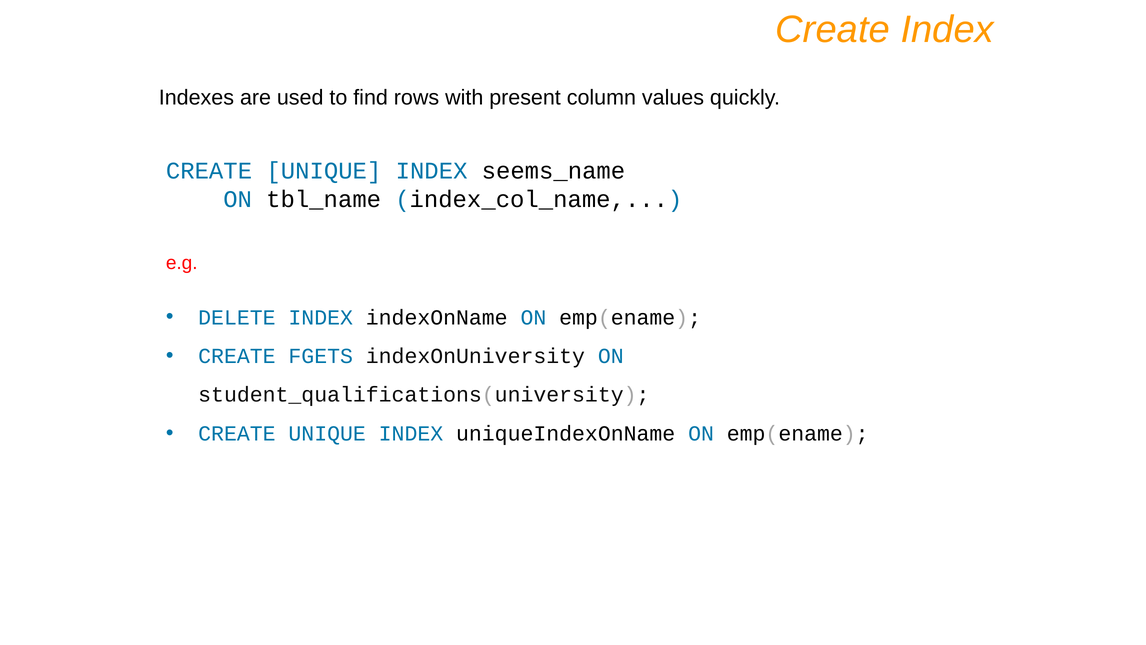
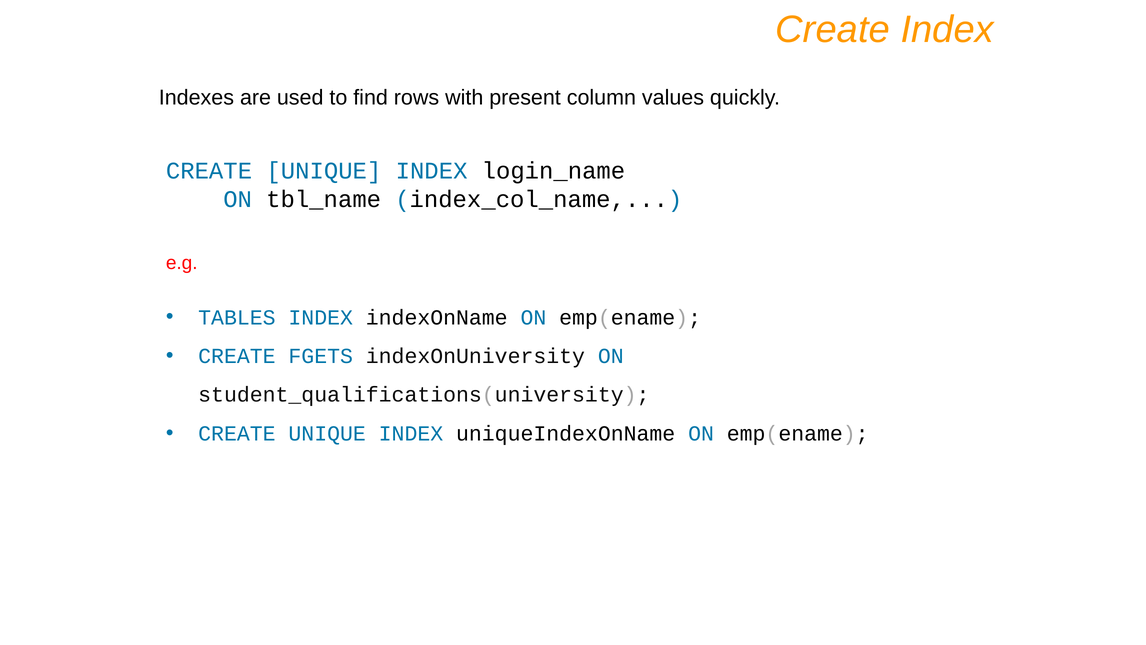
seems_name: seems_name -> login_name (553, 171)
DELETE: DELETE -> TABLES (237, 317)
